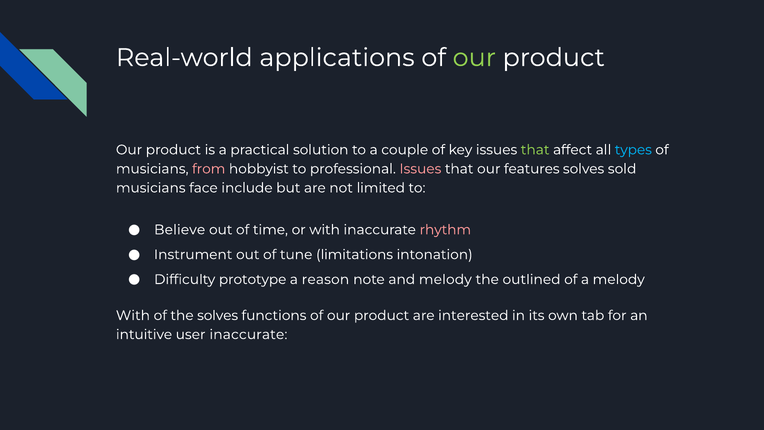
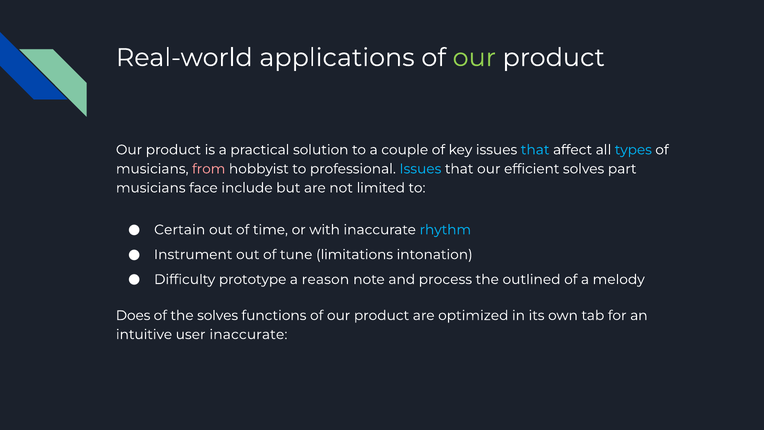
that colour: light green -> light blue (535, 150)
Issues colour: pink -> light blue (420, 169)
features: features -> efficient (532, 169)
sold: sold -> part (622, 169)
Believe: Believe -> Certain (180, 230)
rhythm colour: pink -> light blue (445, 230)
and melody: melody -> process (445, 279)
With: With -> Does (133, 315)
interested: interested -> optimized (473, 315)
